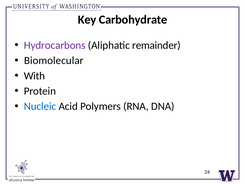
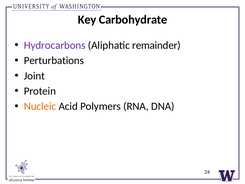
Biomolecular: Biomolecular -> Perturbations (54, 61)
With: With -> Joint (34, 76)
Nucleic colour: blue -> orange (40, 106)
